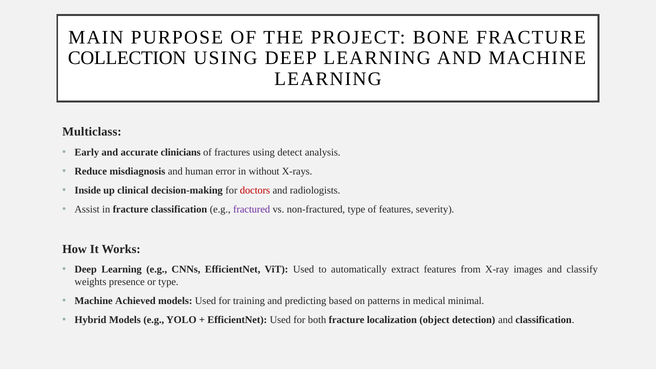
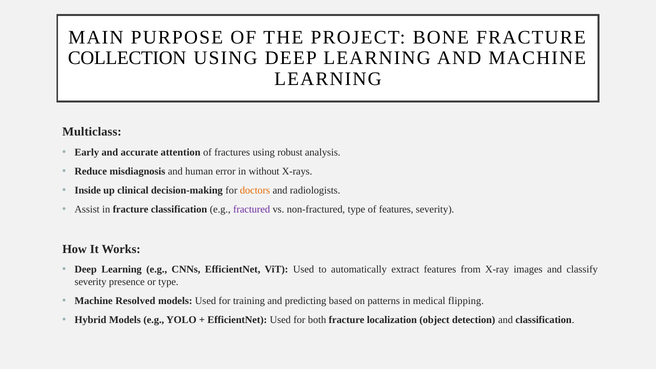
clinicians: clinicians -> attention (181, 152)
detect: detect -> robust (290, 152)
doctors colour: red -> orange (255, 190)
weights: weights -> severity (91, 282)
Achieved: Achieved -> Resolved (135, 301)
minimal: minimal -> flipping (466, 301)
